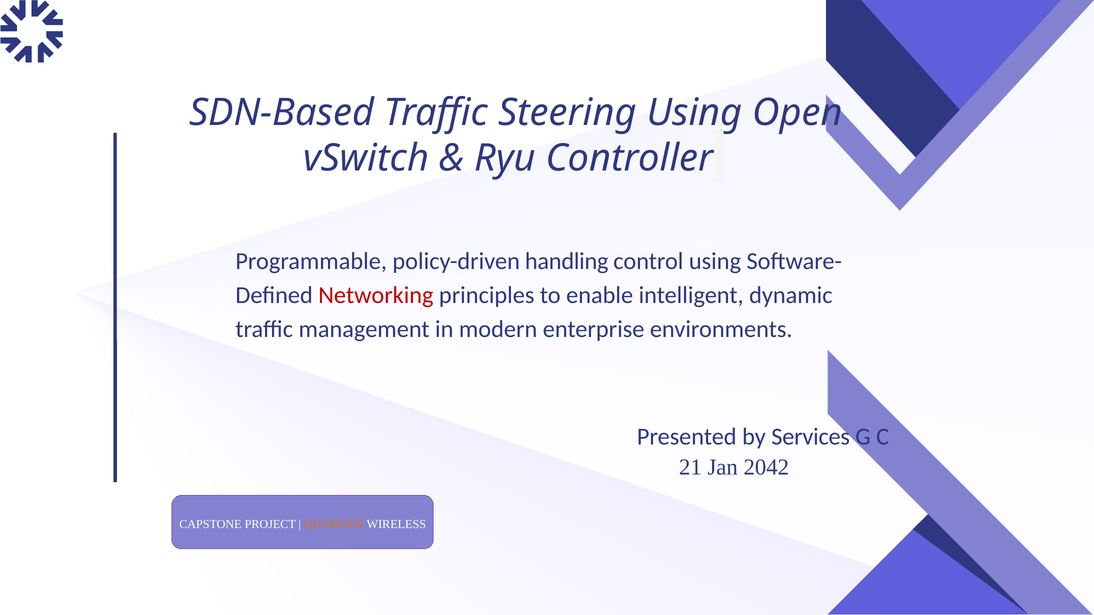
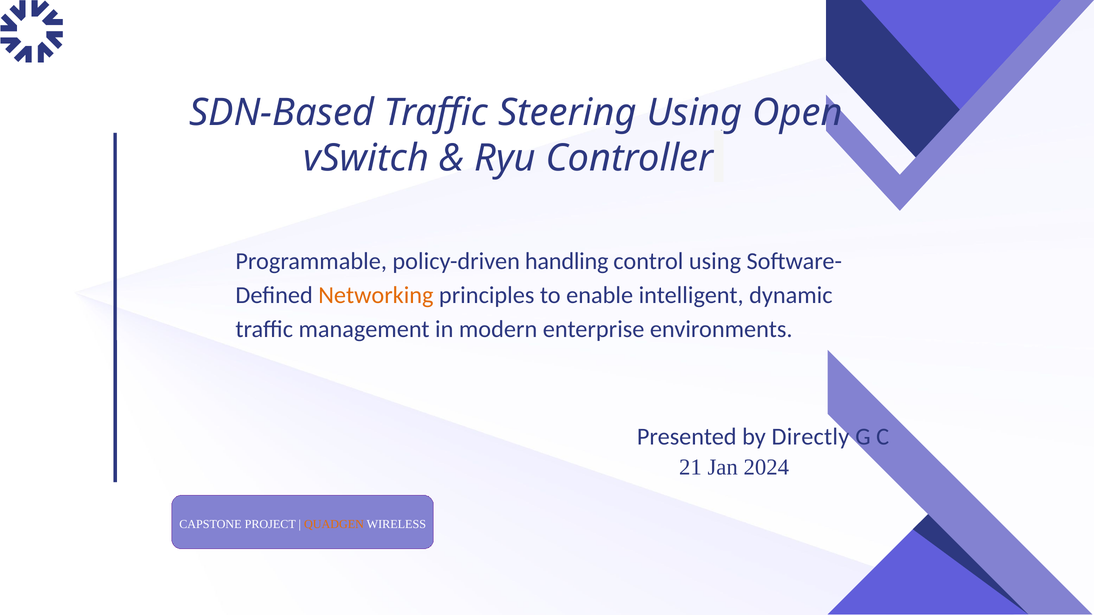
Networking colour: red -> orange (376, 295)
Services: Services -> Directly (810, 437)
2042: 2042 -> 2024 (766, 467)
